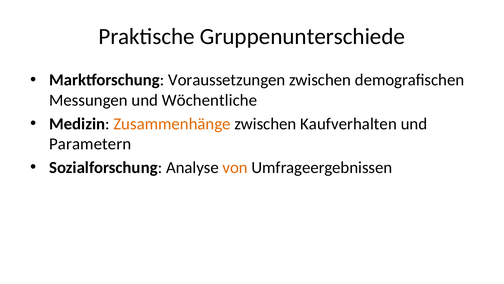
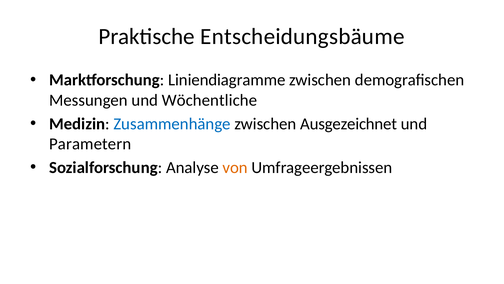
Gruppenunterschiede: Gruppenunterschiede -> Entscheidungsbäume (302, 37)
Voraussetzungen: Voraussetzungen -> Liniendiagramme (227, 80)
Zusammenhänge colour: orange -> blue (172, 124)
Kaufverhalten: Kaufverhalten -> Ausgezeichnet (349, 124)
